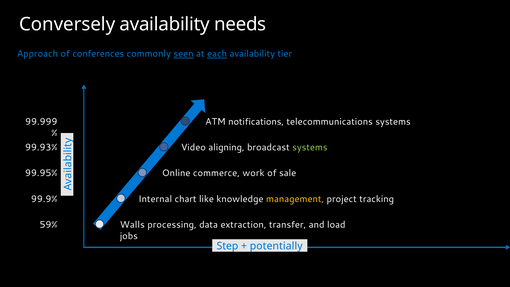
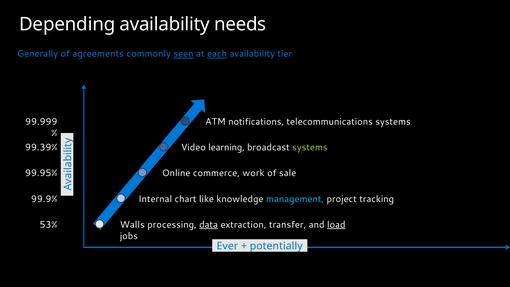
Conversely: Conversely -> Depending (67, 24)
Approach: Approach -> Generally (38, 54)
conferences: conferences -> agreements (98, 54)
99.93%: 99.93% -> 99.39% (41, 147)
aligning: aligning -> learning (227, 147)
management colour: yellow -> light blue (295, 199)
59%: 59% -> 53% (49, 225)
data underline: none -> present (209, 225)
load underline: none -> present (336, 225)
Step: Step -> Ever (227, 246)
